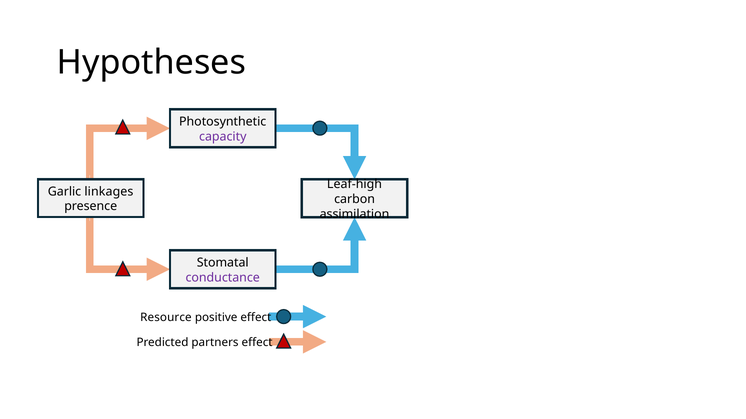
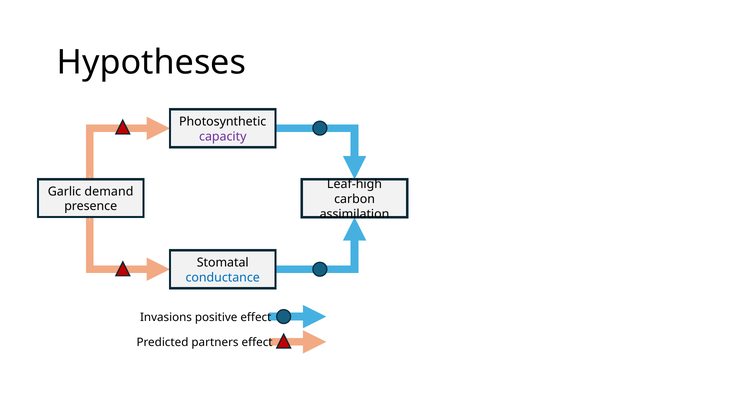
linkages: linkages -> demand (109, 192)
conductance colour: purple -> blue (223, 278)
Resource: Resource -> Invasions (166, 318)
